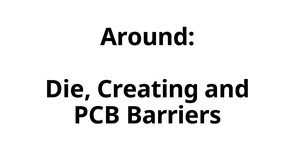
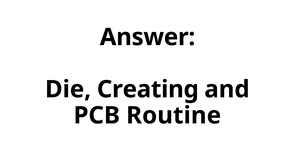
Around: Around -> Answer (148, 37)
Barriers: Barriers -> Routine (174, 115)
